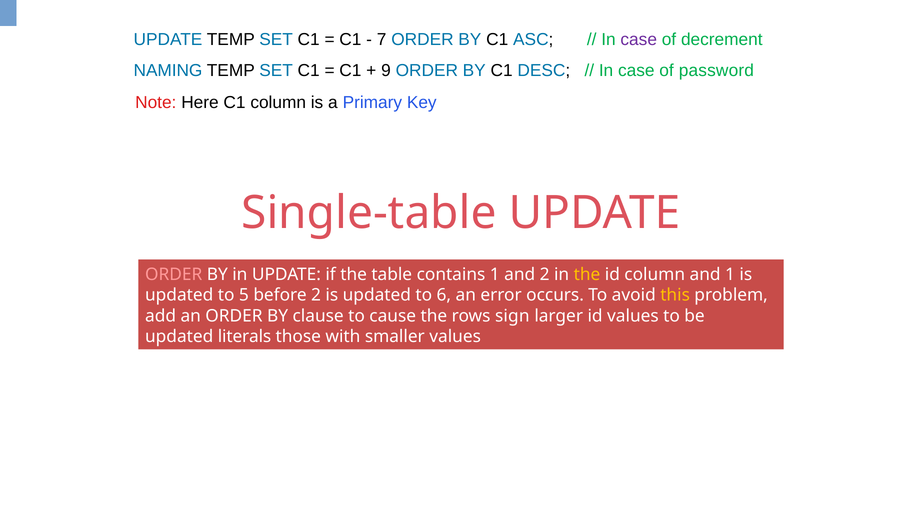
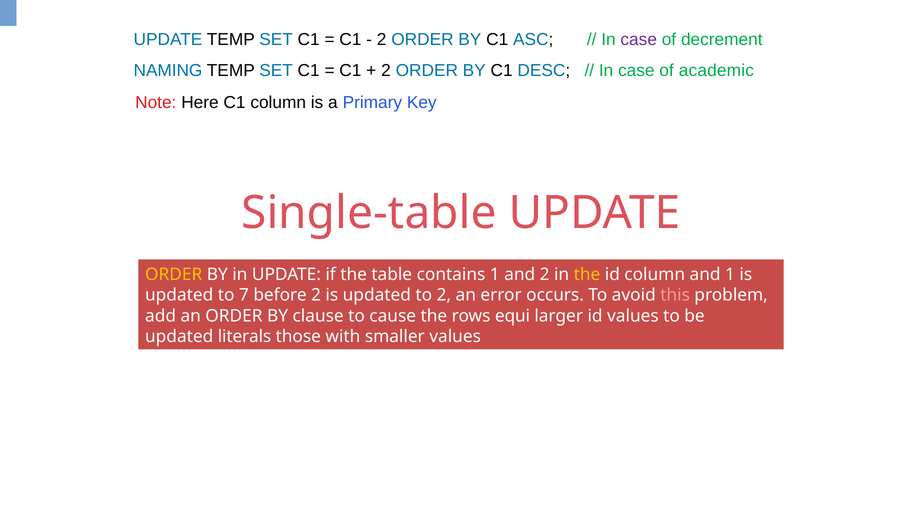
7: 7 -> 2 (382, 39)
9: 9 -> 2 (386, 70)
password: password -> academic (716, 70)
ORDER colour: pink -> yellow (174, 274)
5: 5 -> 7 (244, 295)
to 6: 6 -> 2 (444, 295)
this colour: yellow -> pink (675, 295)
sign: sign -> equi (512, 316)
